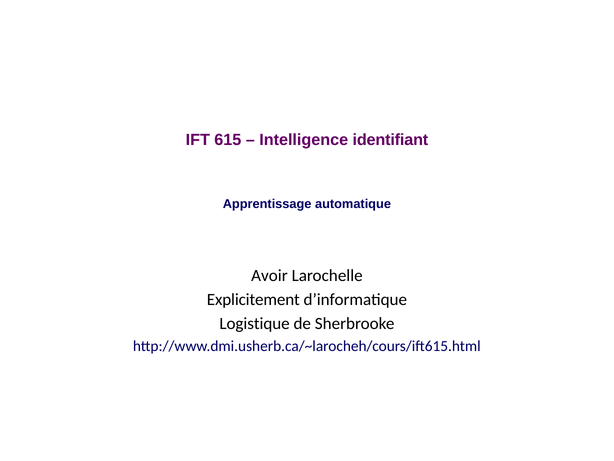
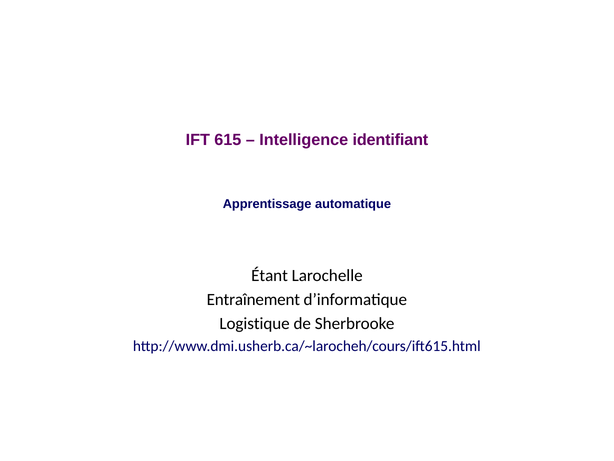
Avoir: Avoir -> Étant (270, 275)
Explicitement: Explicitement -> Entraînement (253, 299)
